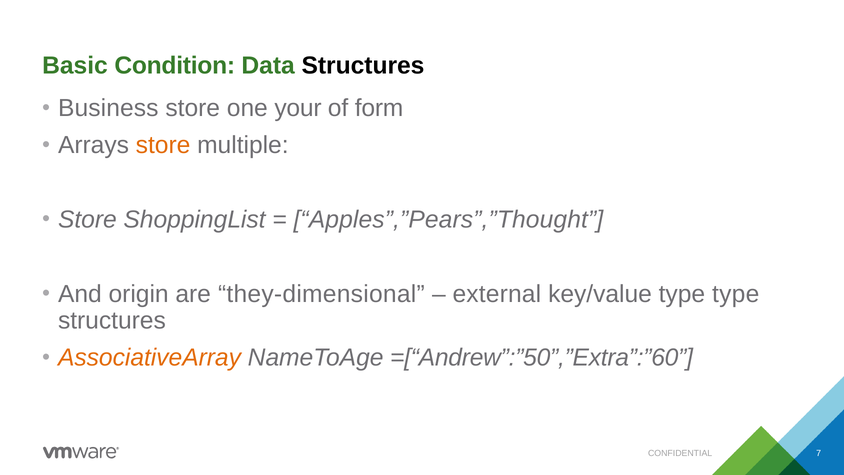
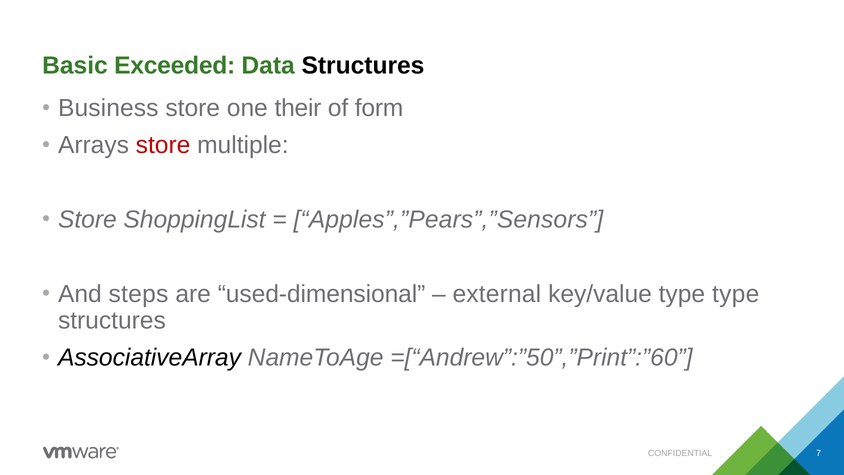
Condition: Condition -> Exceeded (175, 66)
your: your -> their (298, 108)
store colour: orange -> red (163, 145)
Apples”,”Pears”,”Thought: Apples”,”Pears”,”Thought -> Apples”,”Pears”,”Sensors (448, 220)
origin: origin -> steps (138, 294)
they-dimensional: they-dimensional -> used-dimensional (322, 294)
AssociativeArray colour: orange -> black (150, 358)
=[“Andrew”:”50”,”Extra”:”60: =[“Andrew”:”50”,”Extra”:”60 -> =[“Andrew”:”50”,”Print”:”60 (541, 358)
